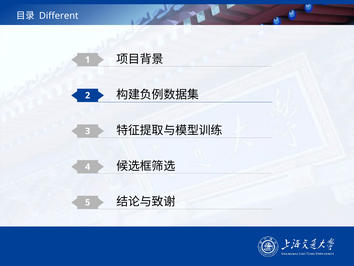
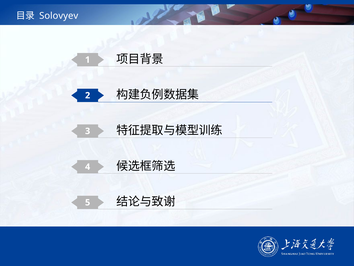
Different: Different -> Solovyev (59, 16)
